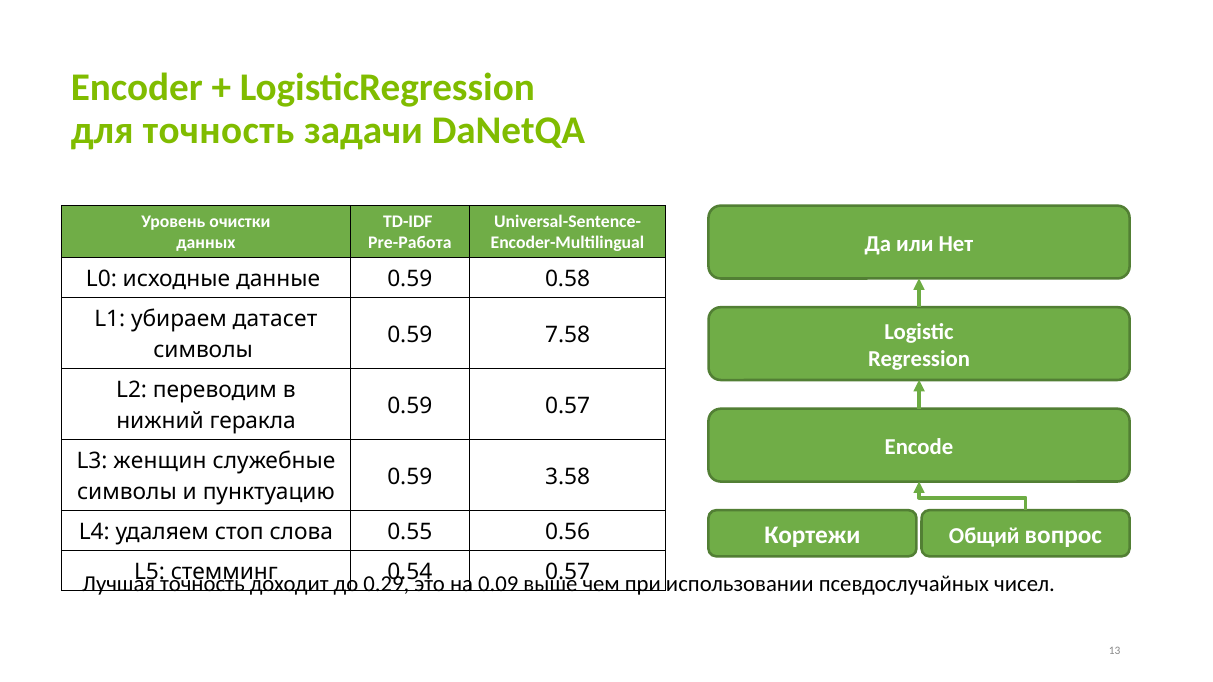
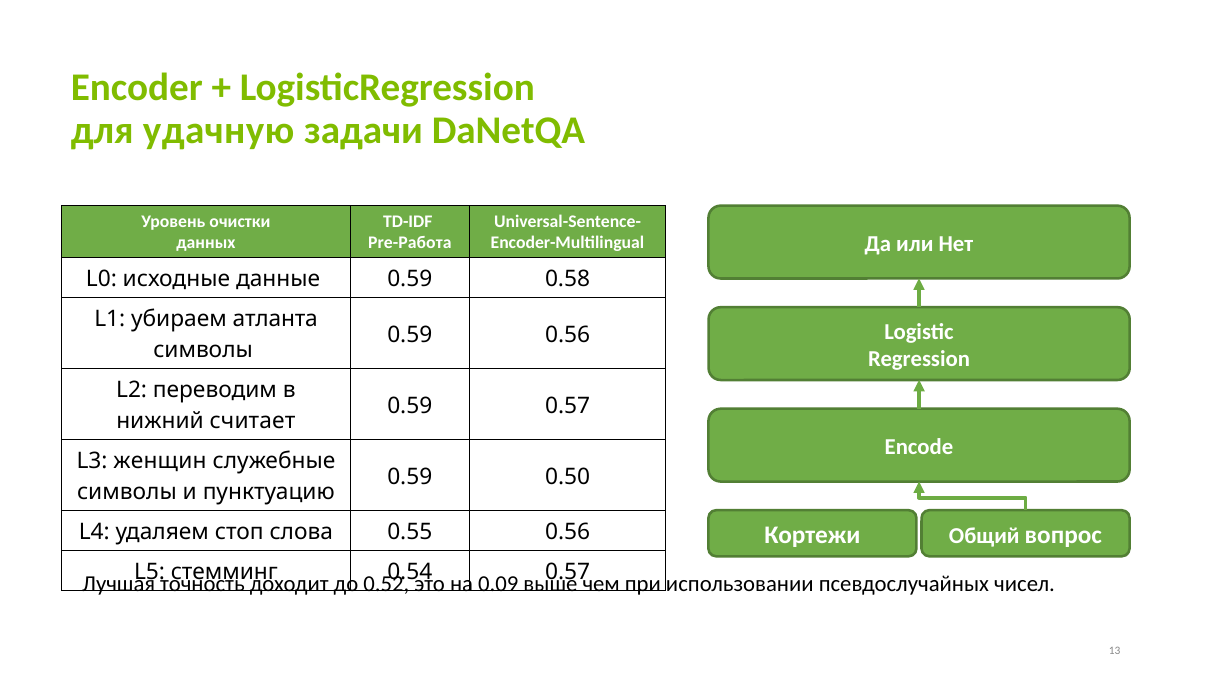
для точность: точность -> удачную (219, 130)
датасет: датасет -> атланта (275, 319)
0.59 7.58: 7.58 -> 0.56 (568, 335)
геракла: геракла -> считает (253, 421)
3.58: 3.58 -> 0.50 (568, 477)
0.29: 0.29 -> 0.52 (386, 584)
